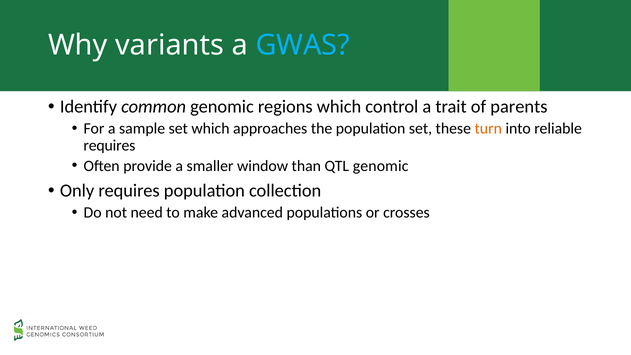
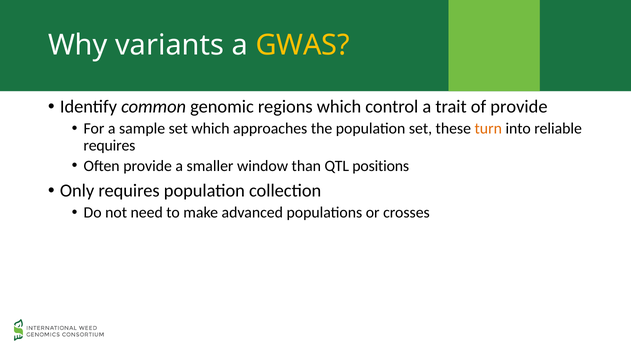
GWAS colour: light blue -> yellow (303, 45)
of parents: parents -> provide (519, 107)
QTL genomic: genomic -> positions (381, 166)
